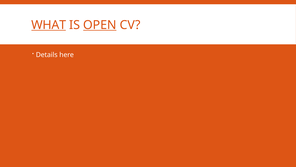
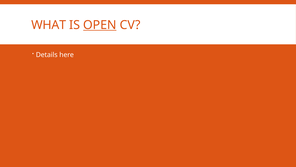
WHAT underline: present -> none (49, 25)
